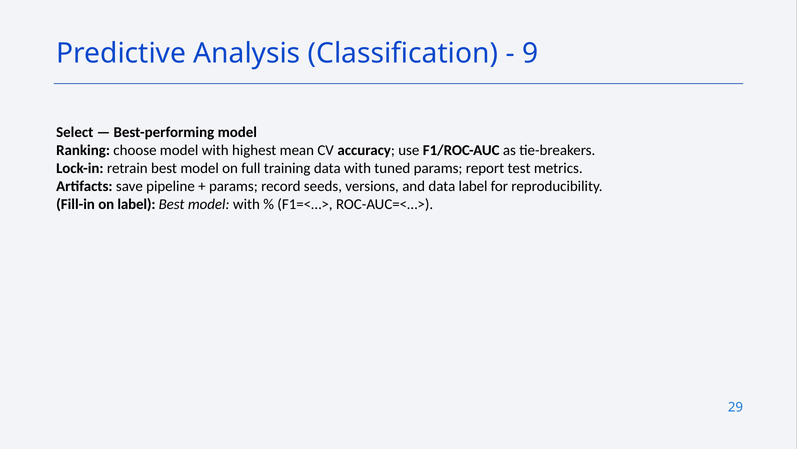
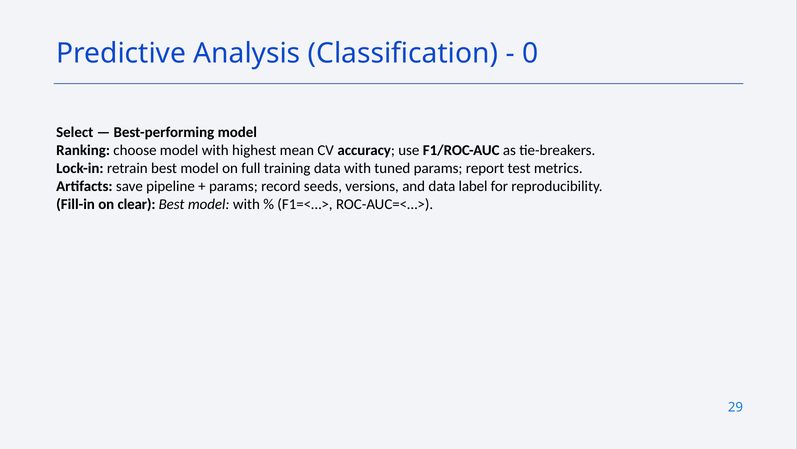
9: 9 -> 0 (530, 53)
on label: label -> clear (137, 204)
